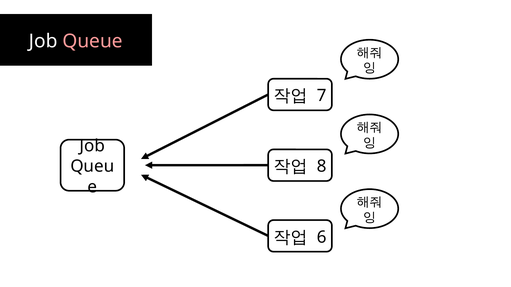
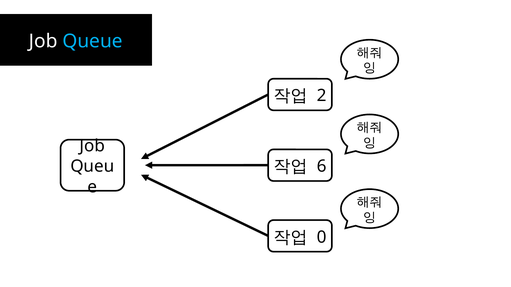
Queue colour: pink -> light blue (93, 41)
7: 7 -> 2 (322, 96)
8: 8 -> 6 (322, 167)
6: 6 -> 0 (322, 237)
